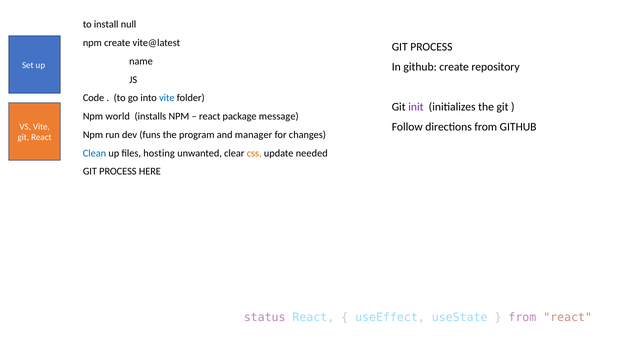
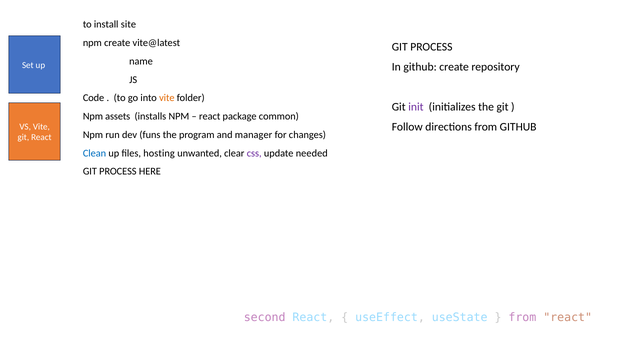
null: null -> site (128, 25)
vite colour: blue -> orange (167, 98)
world: world -> assets (118, 116)
message: message -> common (279, 116)
css colour: orange -> purple (254, 153)
status: status -> second (265, 317)
